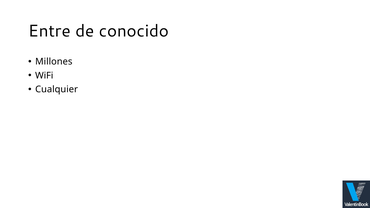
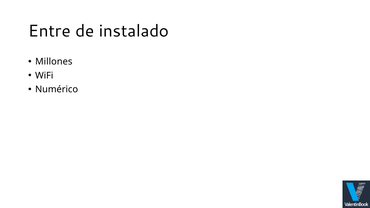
conocido: conocido -> instalado (134, 31)
Cualquier: Cualquier -> Numérico (57, 89)
